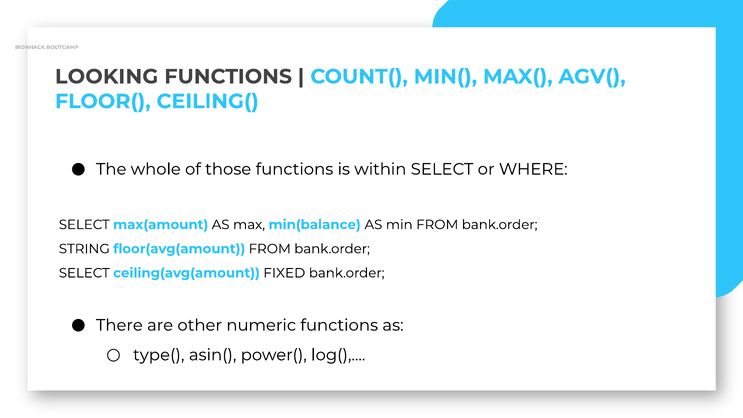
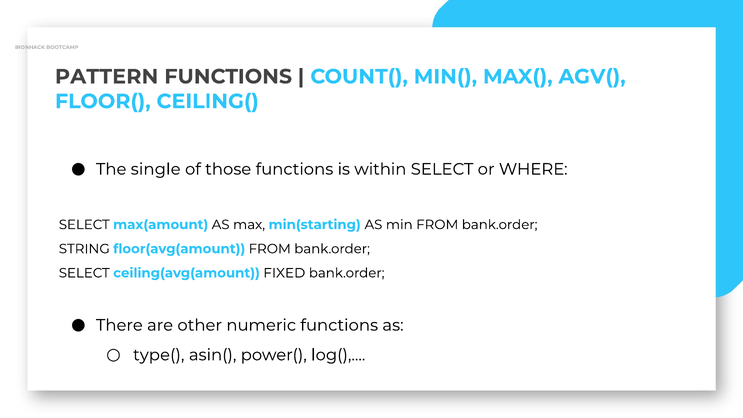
LOOKING: LOOKING -> PATTERN (107, 77)
whole: whole -> single (156, 169)
min(balance: min(balance -> min(starting (315, 225)
